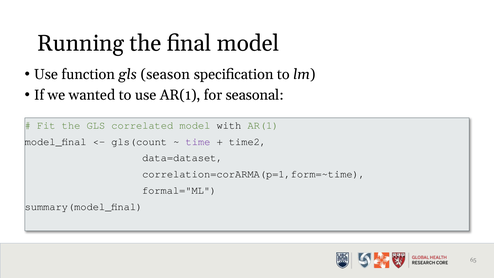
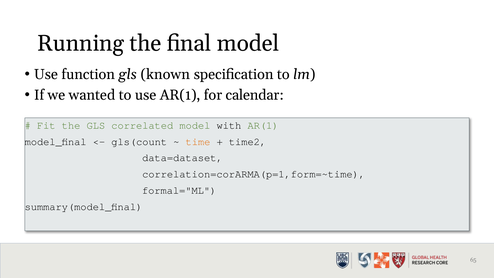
season: season -> known (165, 74)
seasonal: seasonal -> calendar (255, 95)
time colour: purple -> orange (198, 142)
